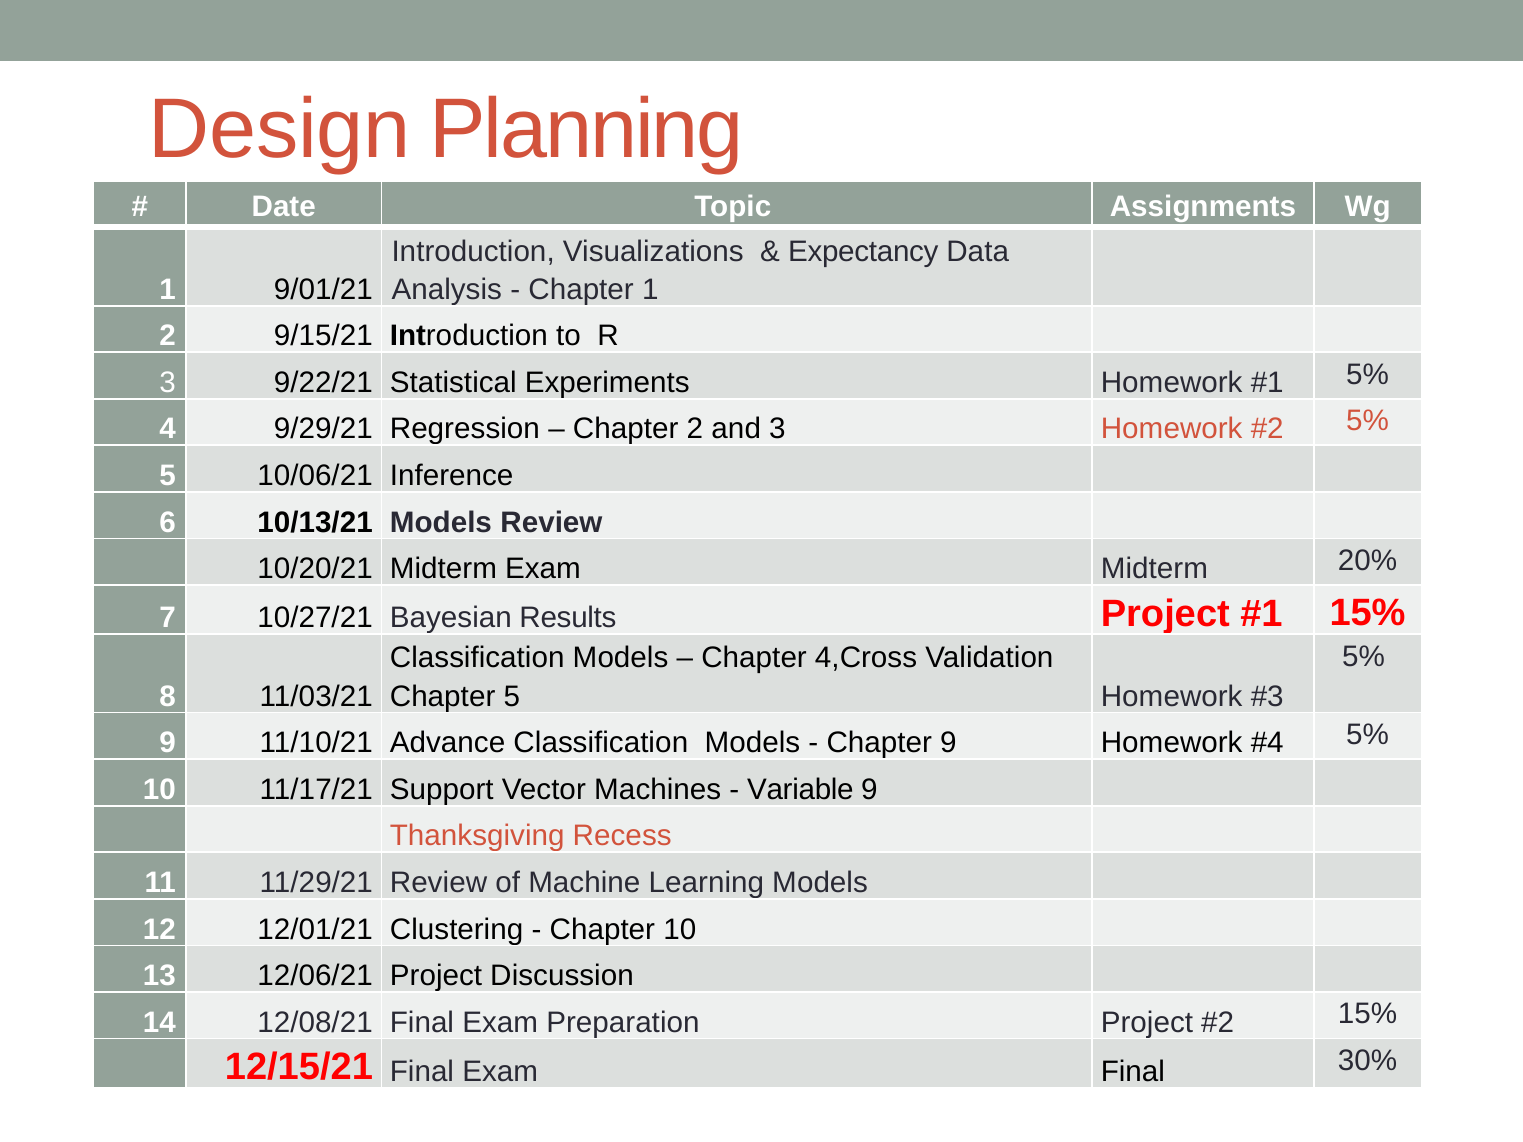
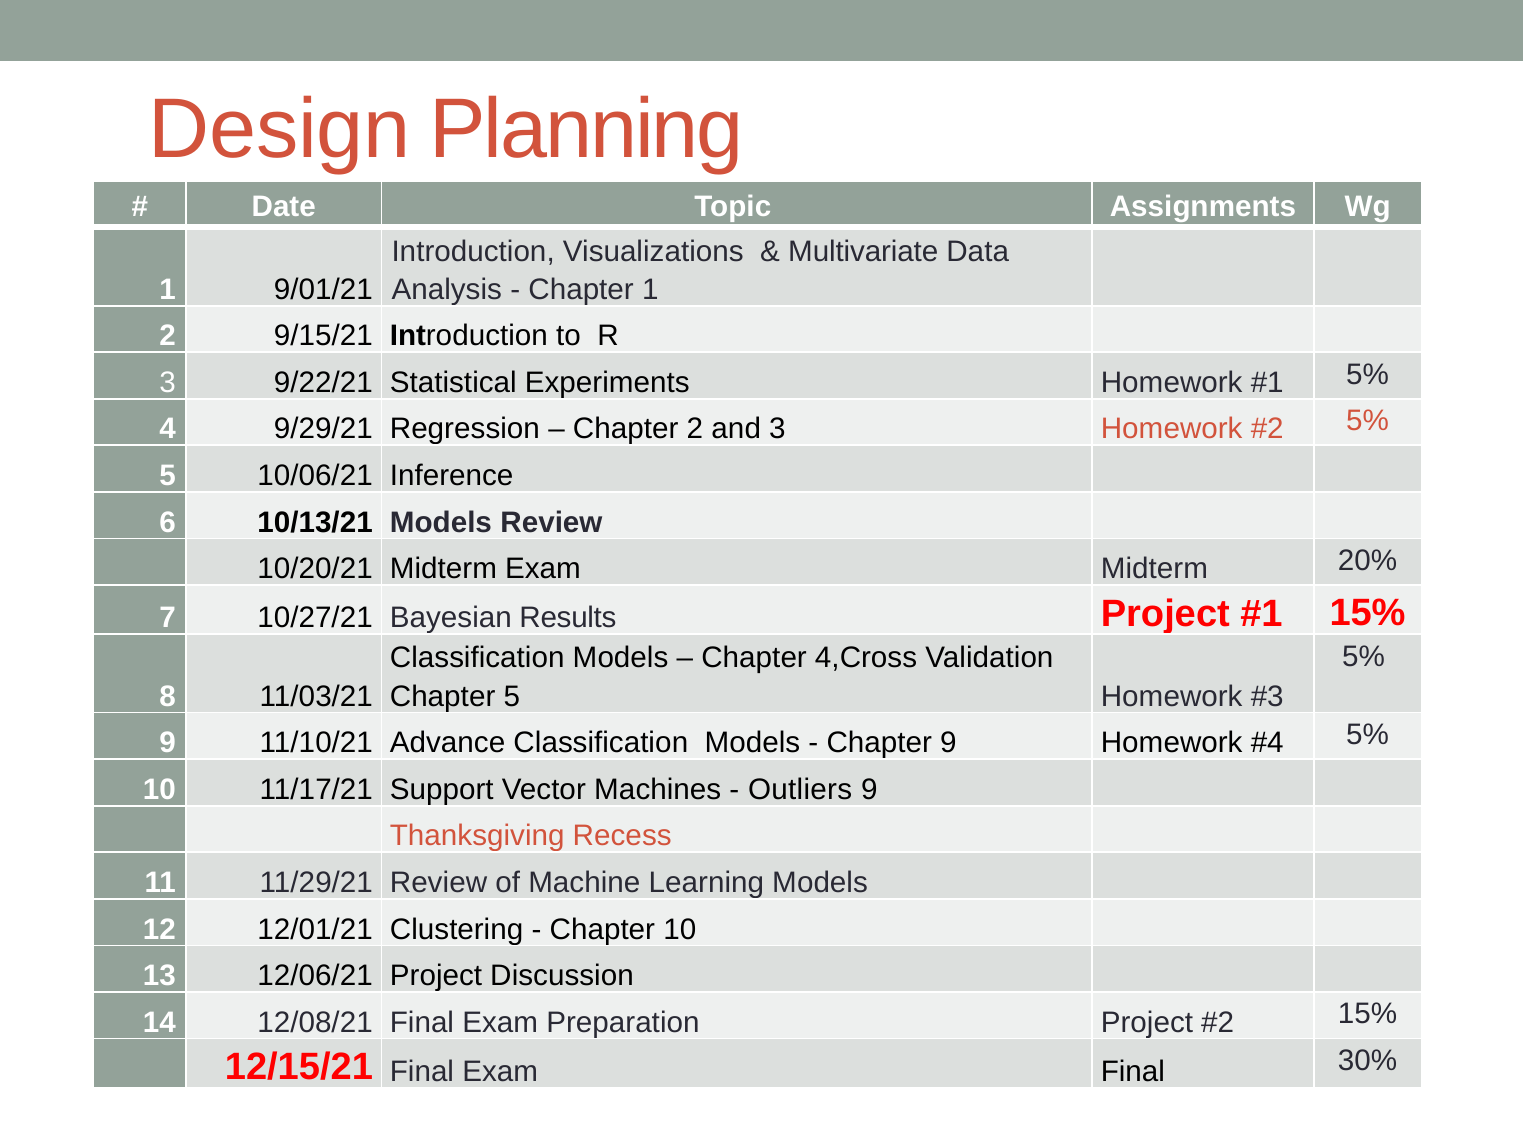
Expectancy: Expectancy -> Multivariate (863, 251)
Variable: Variable -> Outliers (800, 790)
